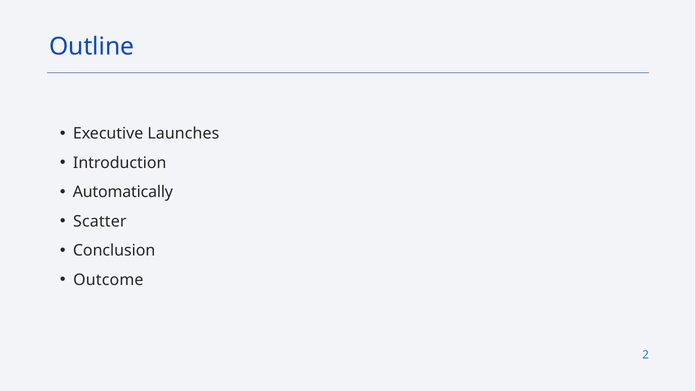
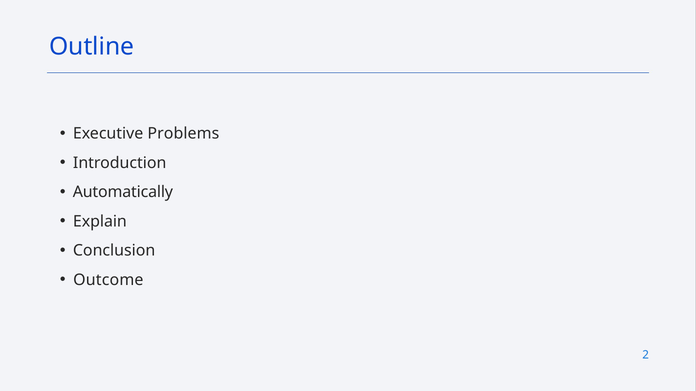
Launches: Launches -> Problems (183, 134)
Scatter: Scatter -> Explain (100, 222)
